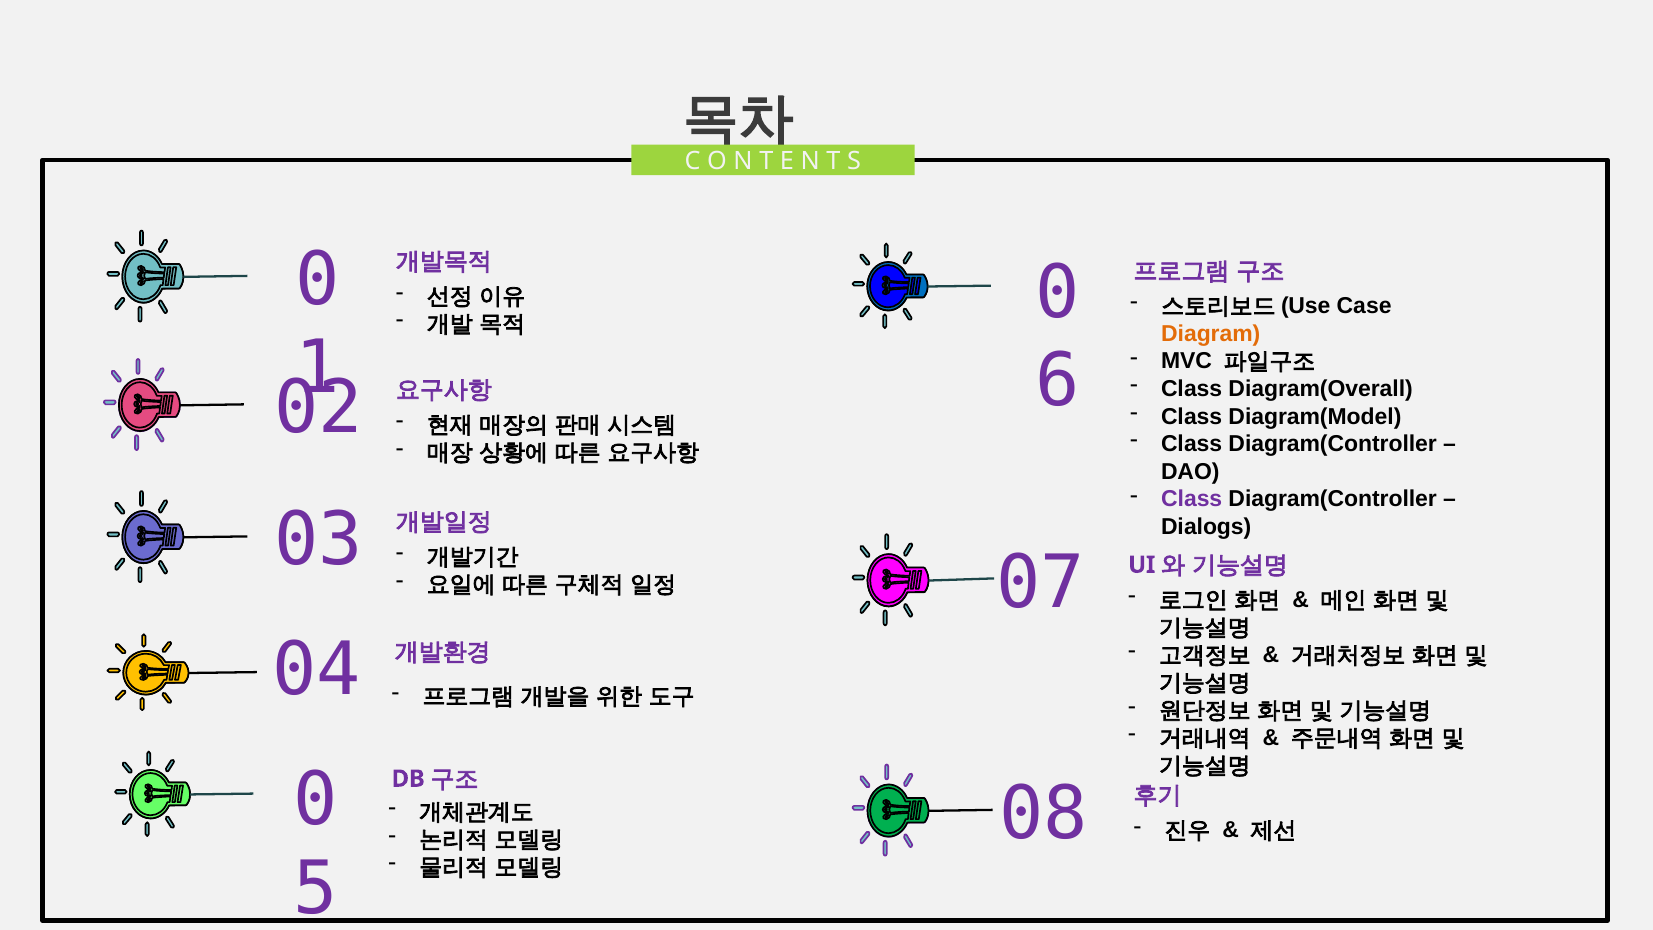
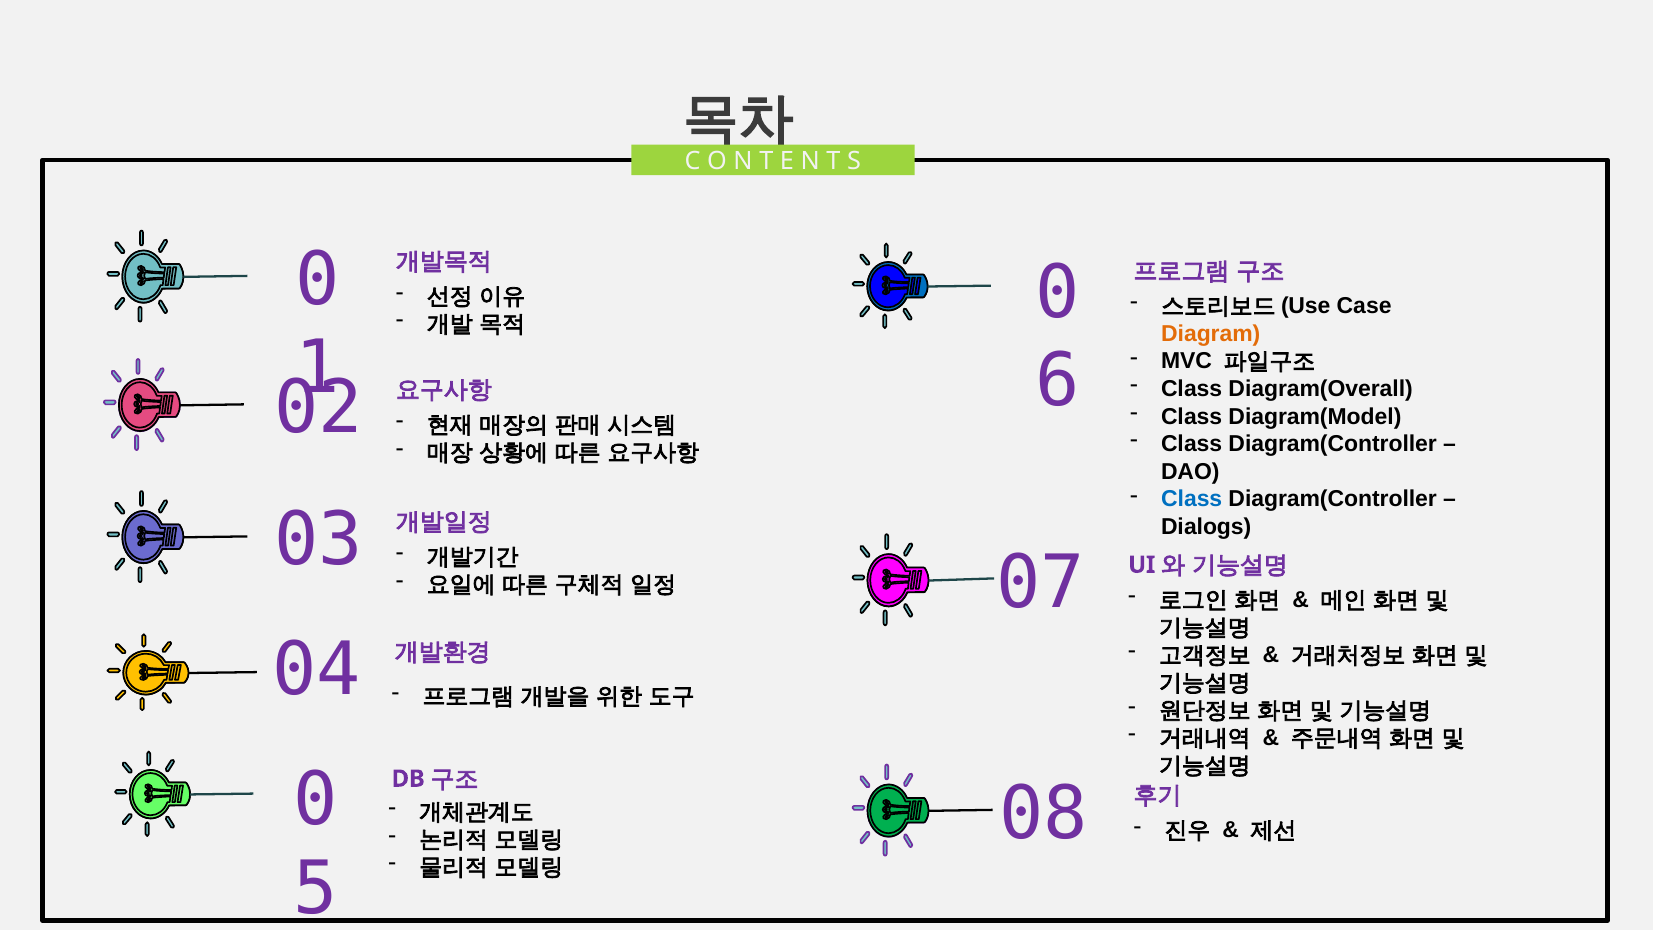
Class colour: purple -> blue (1192, 499)
